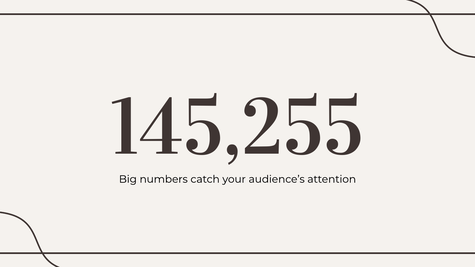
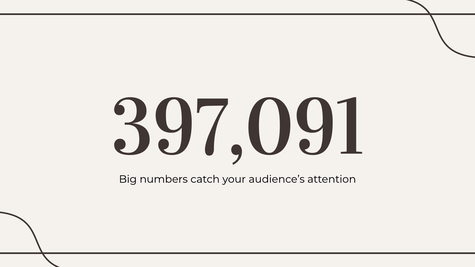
145,255: 145,255 -> 397,091 (238, 128)
